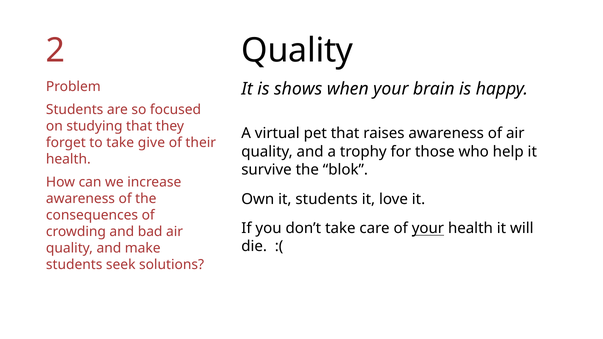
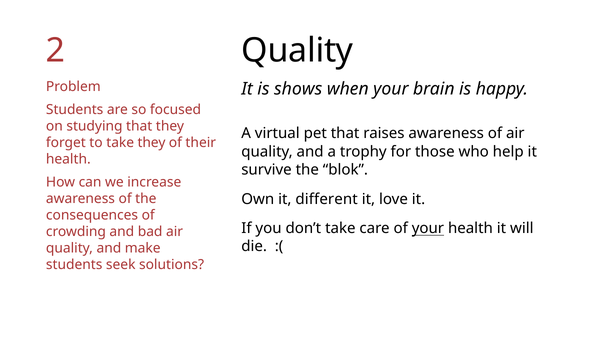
take give: give -> they (152, 143)
it students: students -> different (327, 199)
